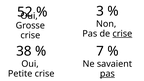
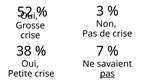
crise underline: present -> none (122, 34)
